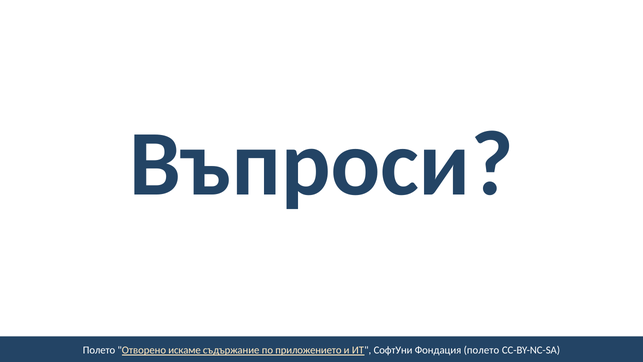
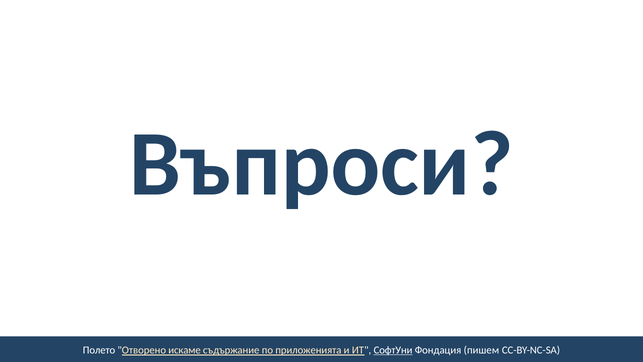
приложението: приложението -> приложенията (308, 350)
СофтУни underline: none -> present (393, 350)
Фондация полето: полето -> пишем (481, 350)
